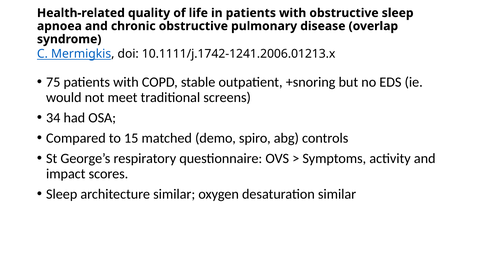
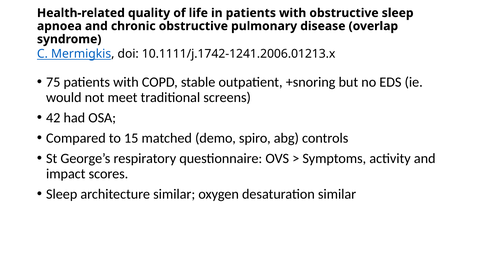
34: 34 -> 42 (53, 118)
